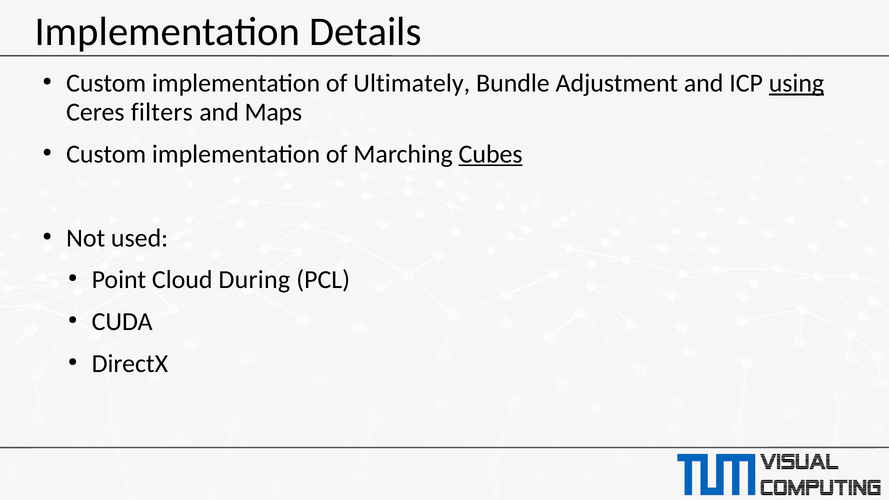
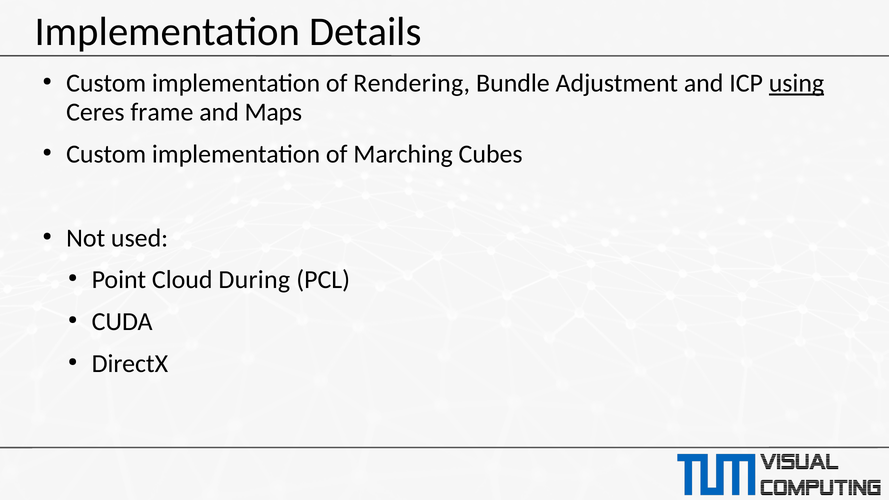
Ultimately: Ultimately -> Rendering (412, 83)
filters: filters -> frame (162, 112)
Cubes underline: present -> none (491, 154)
